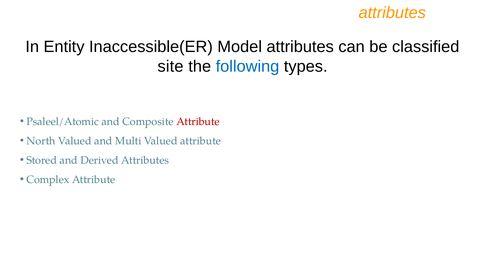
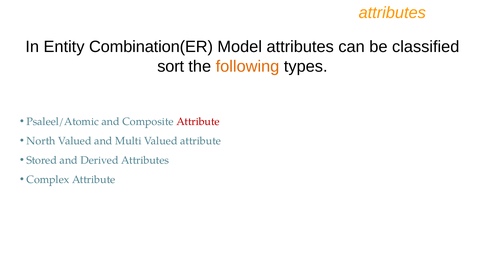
Inaccessible(ER: Inaccessible(ER -> Combination(ER (151, 47)
site: site -> sort (171, 66)
following colour: blue -> orange (248, 66)
